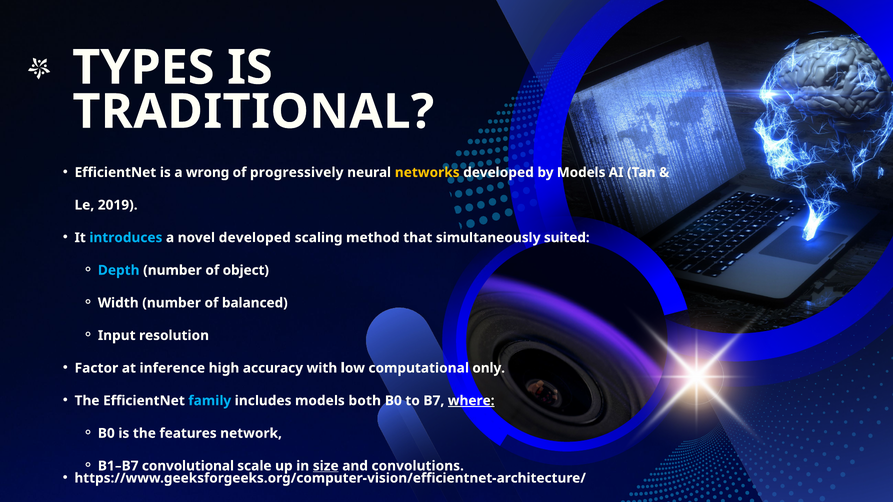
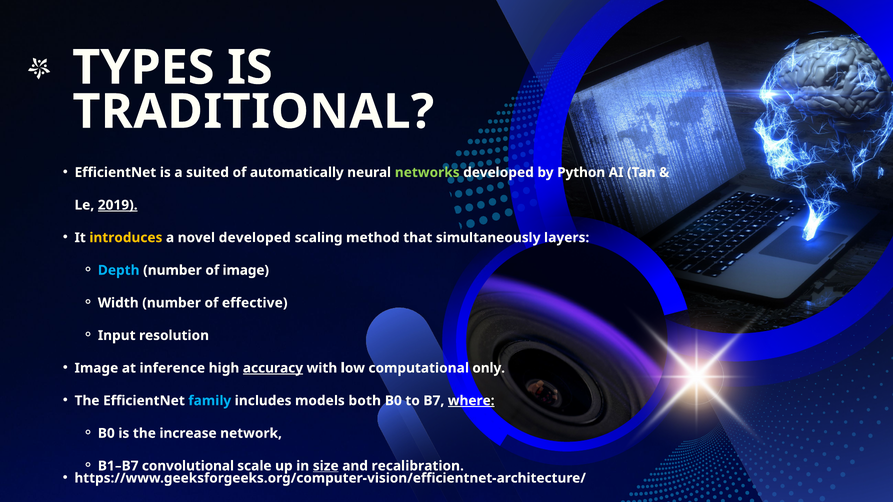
wrong: wrong -> suited (208, 173)
progressively: progressively -> automatically (297, 173)
networks colour: yellow -> light green (427, 173)
by Models: Models -> Python (581, 173)
2019 underline: none -> present (118, 205)
introduces colour: light blue -> yellow (126, 238)
suited: suited -> layers (567, 238)
of object: object -> image (246, 270)
balanced: balanced -> effective (255, 303)
Factor: Factor -> Image (96, 368)
accuracy underline: none -> present (273, 368)
features: features -> increase (188, 434)
convolutions: convolutions -> recalibration (418, 466)
